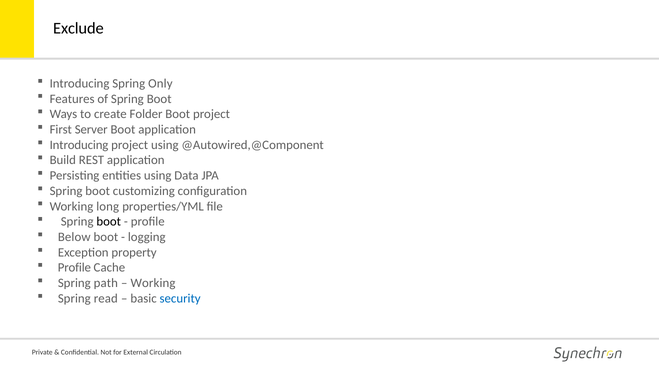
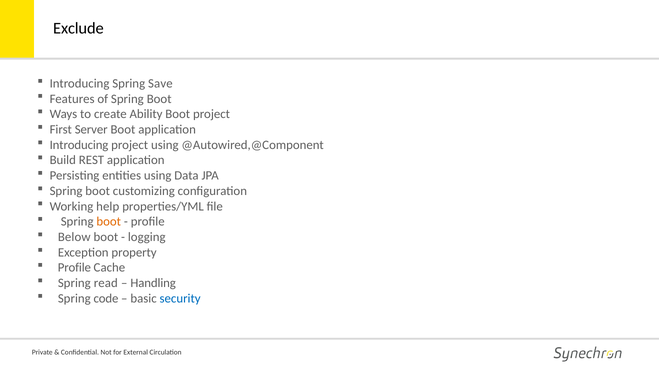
Only: Only -> Save (160, 84)
Folder: Folder -> Ability (146, 114)
long: long -> help (108, 207)
boot colour: black -> orange (109, 222)
path: path -> read (106, 284)
Working: Working -> Handling (153, 284)
read: read -> code (106, 299)
